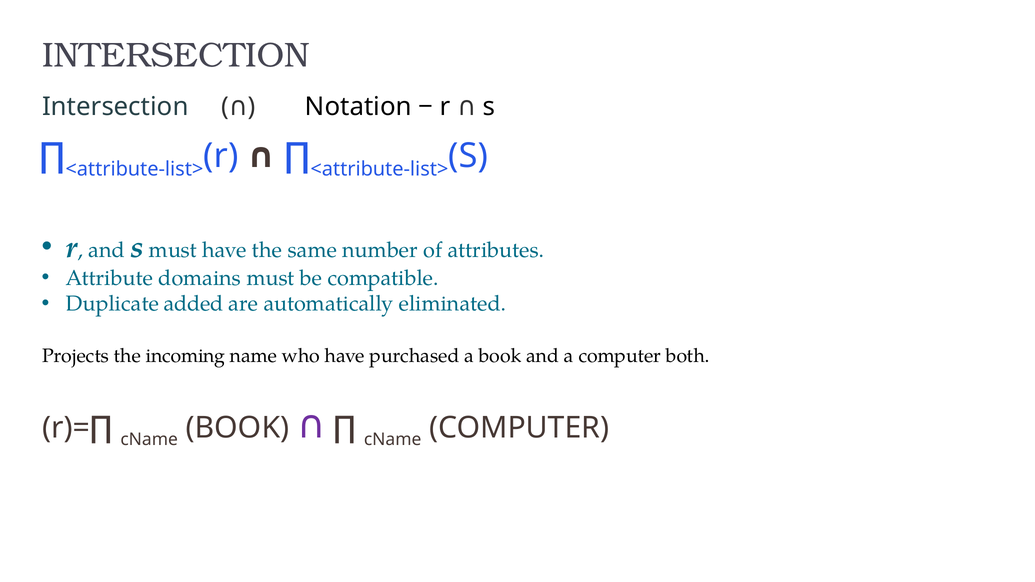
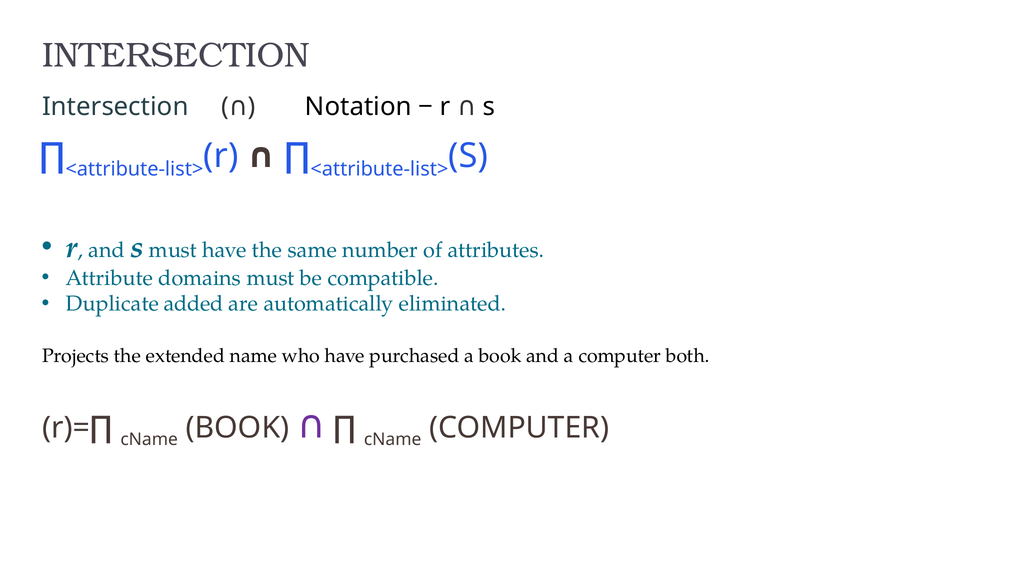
incoming: incoming -> extended (185, 356)
